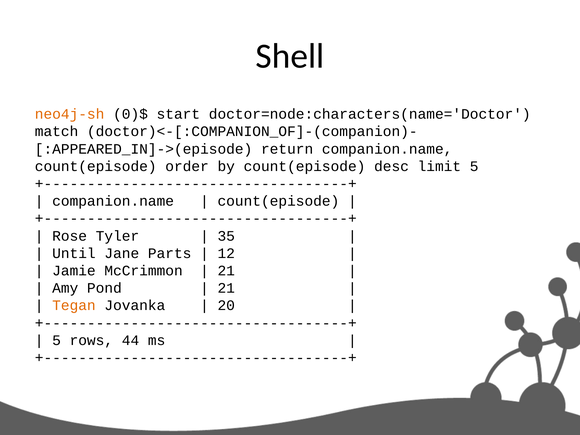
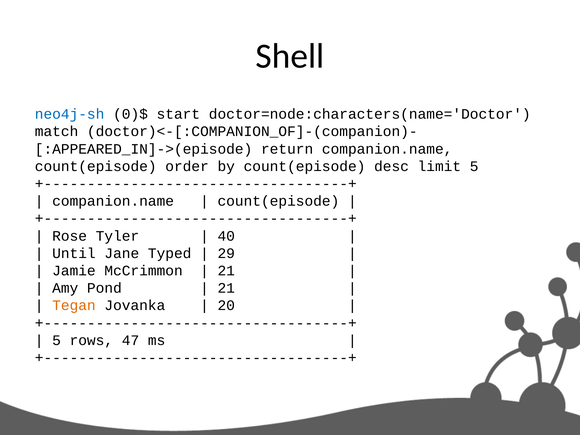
neo4j-sh colour: orange -> blue (70, 114)
35: 35 -> 40 (226, 236)
Parts: Parts -> Typed (170, 253)
12: 12 -> 29 (226, 253)
44: 44 -> 47 (131, 340)
